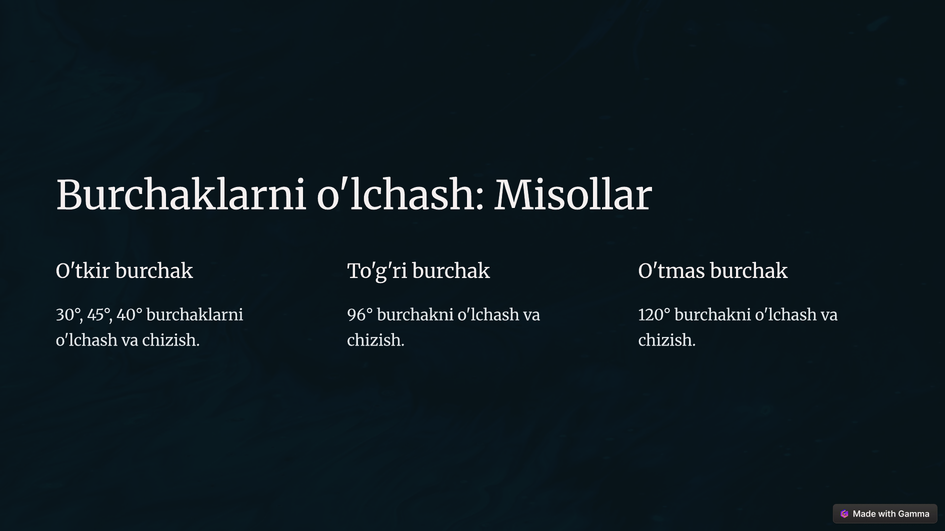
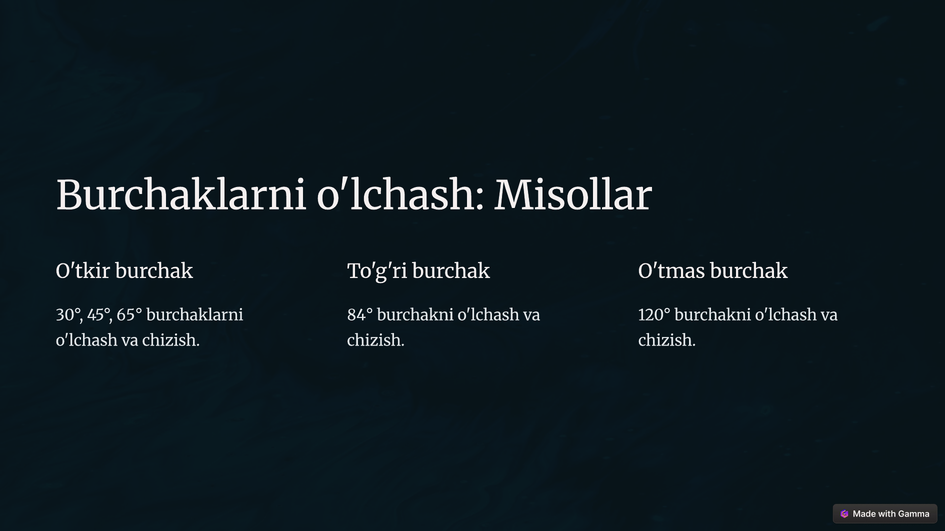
40°: 40° -> 65° (129, 316)
96°: 96° -> 84° (360, 316)
